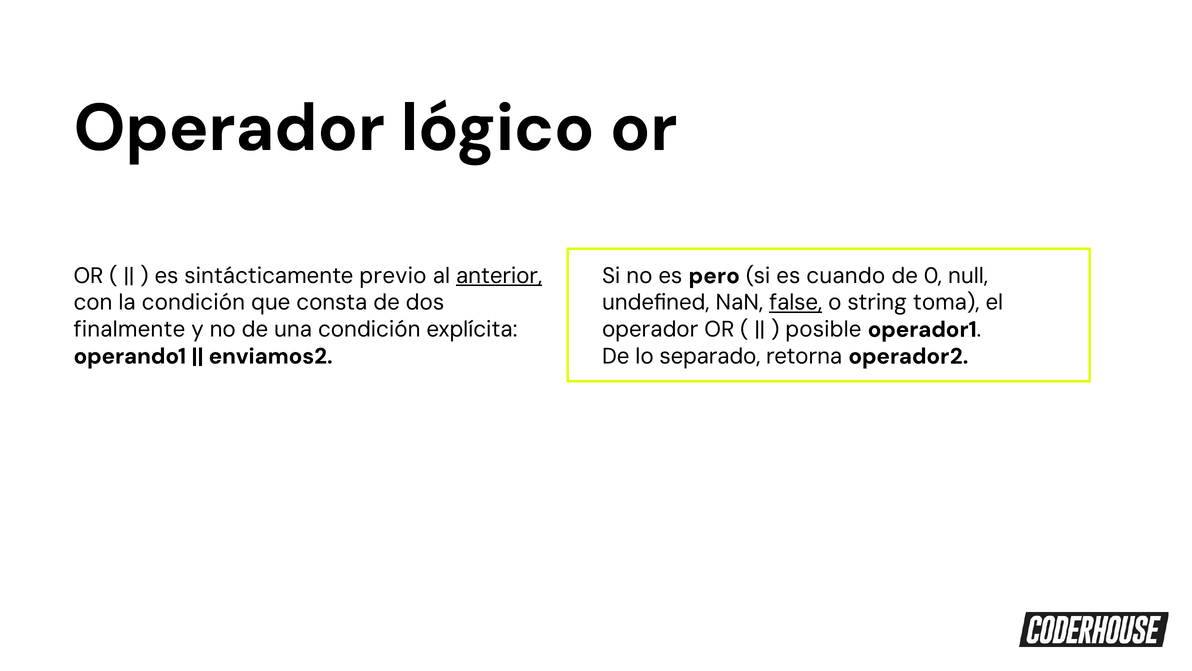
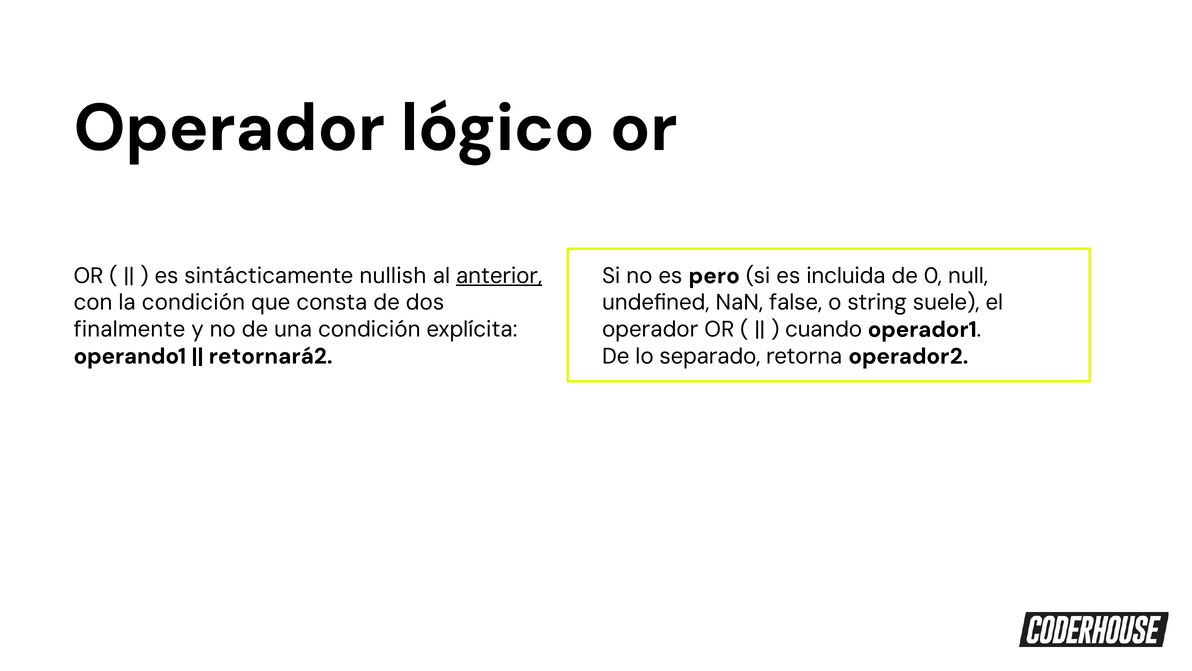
previo: previo -> nullish (393, 276)
cuando: cuando -> incluida (846, 276)
false underline: present -> none (796, 302)
toma: toma -> suele (946, 302)
posible: posible -> cuando (824, 329)
enviamos2: enviamos2 -> retornará2 (271, 356)
